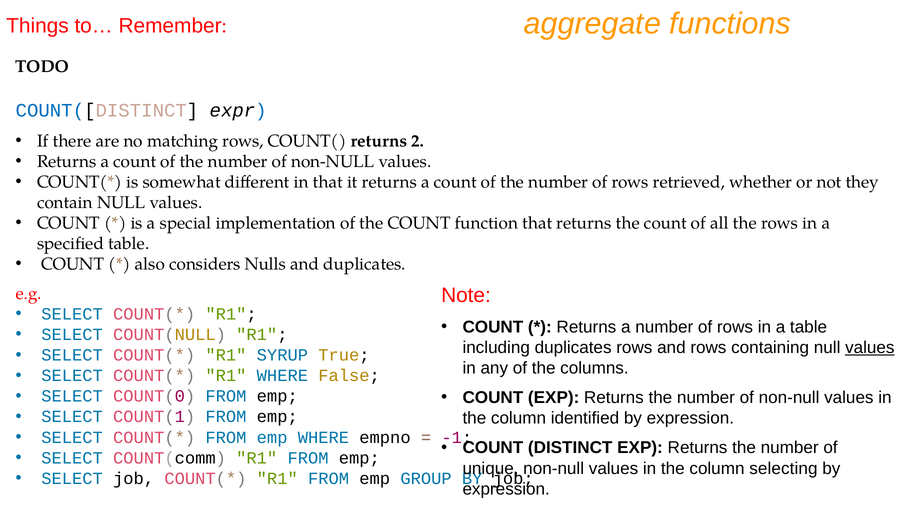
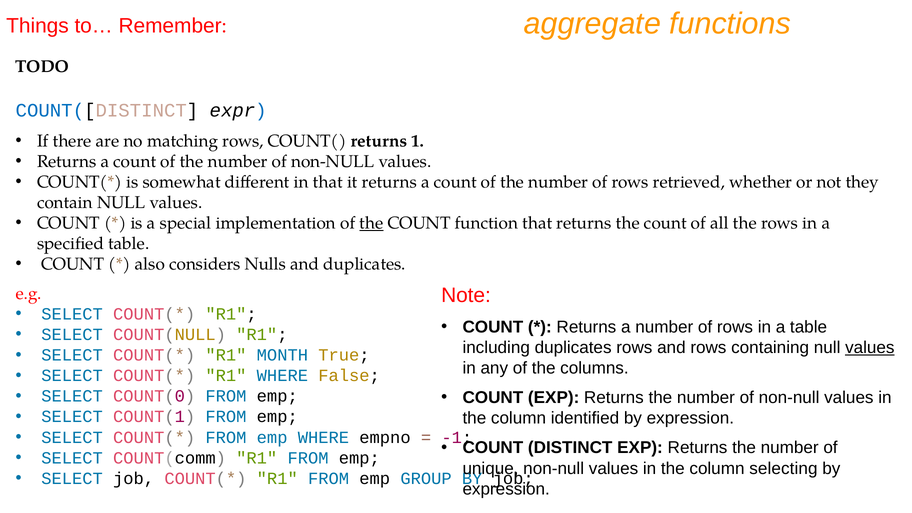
2: 2 -> 1 (418, 141)
the underline: none -> present (371, 223)
SYRUP: SYRUP -> MONTH (282, 355)
